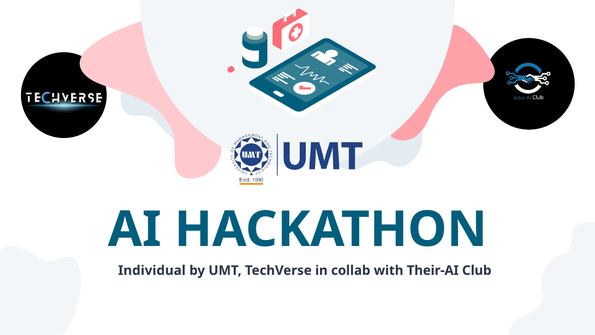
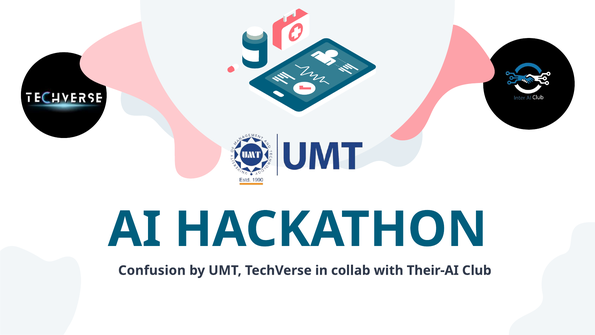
Individual: Individual -> Confusion (152, 270)
